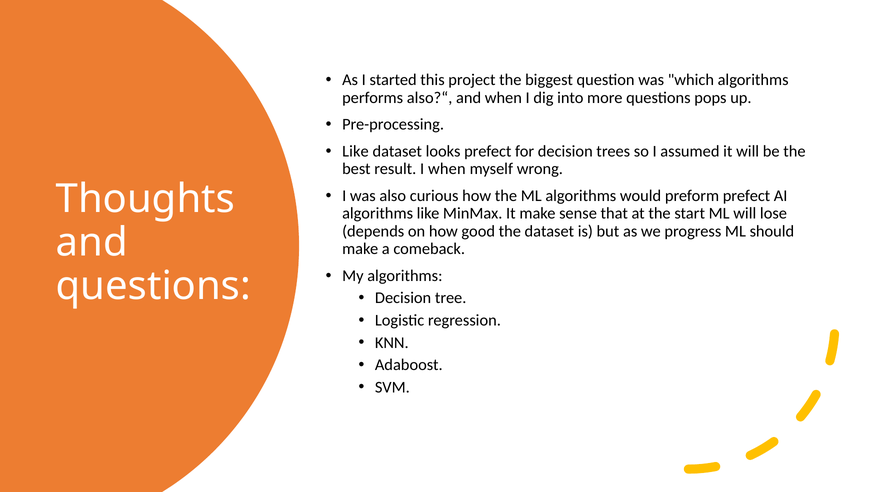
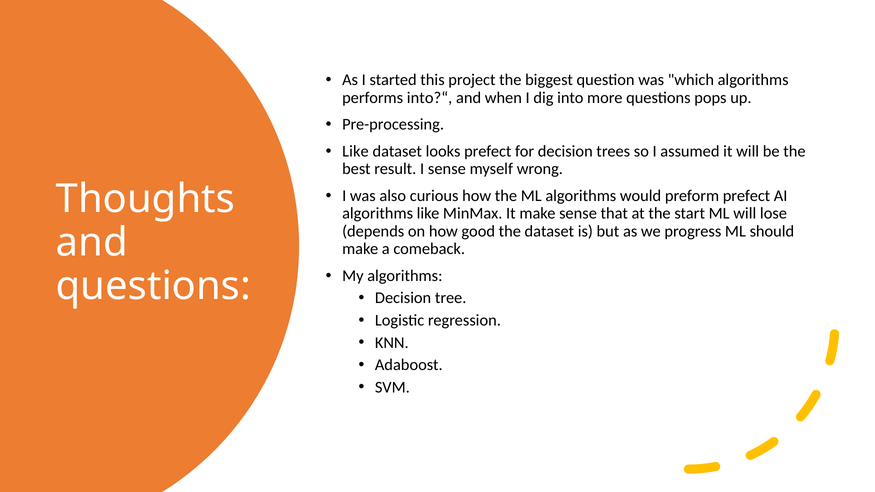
also?“: also?“ -> into?“ (430, 98)
I when: when -> sense (447, 169)
